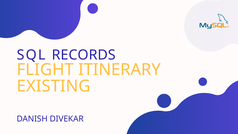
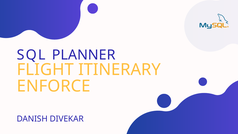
RECORDS: RECORDS -> PLANNER (84, 55)
EXISTING: EXISTING -> ENFORCE (54, 86)
